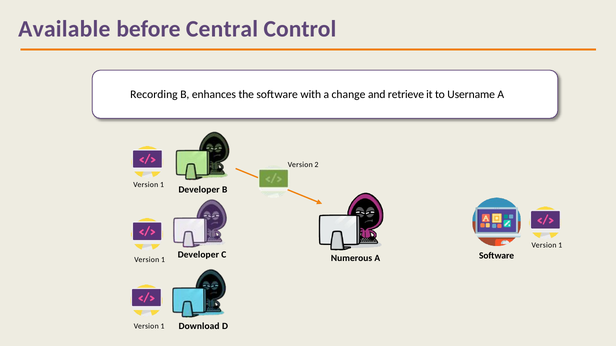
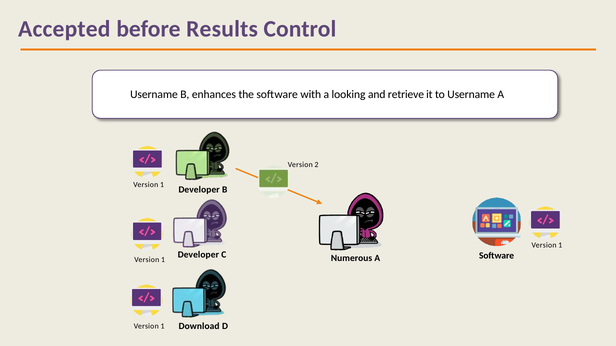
Available: Available -> Accepted (64, 29)
Central: Central -> Results (222, 29)
Recording: Recording -> Username (154, 95)
change: change -> looking (349, 95)
